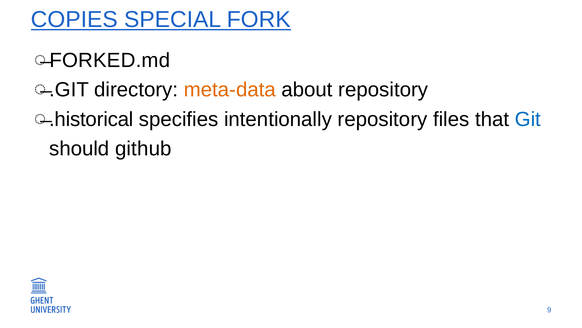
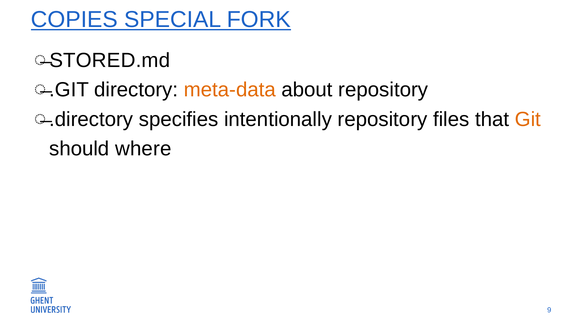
FORKED.md: FORKED.md -> STORED.md (110, 60)
.historical: .historical -> .directory (91, 119)
Git colour: blue -> orange (528, 119)
github: github -> where (143, 149)
